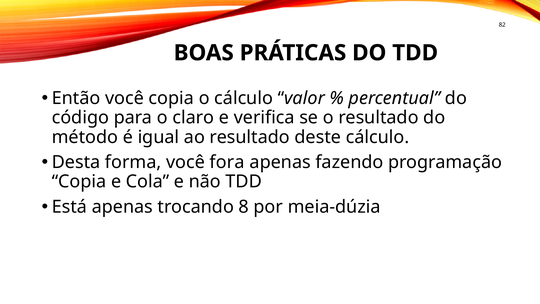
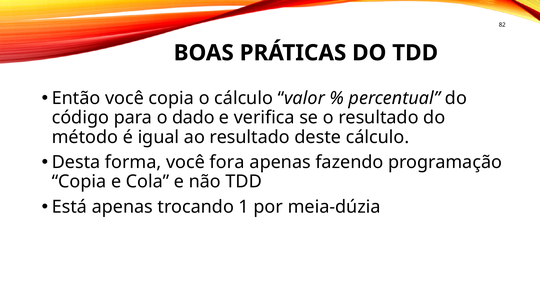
claro: claro -> dado (193, 118)
8: 8 -> 1 (244, 207)
